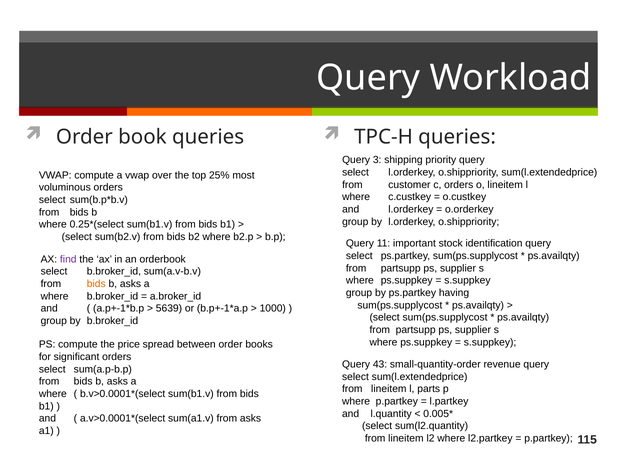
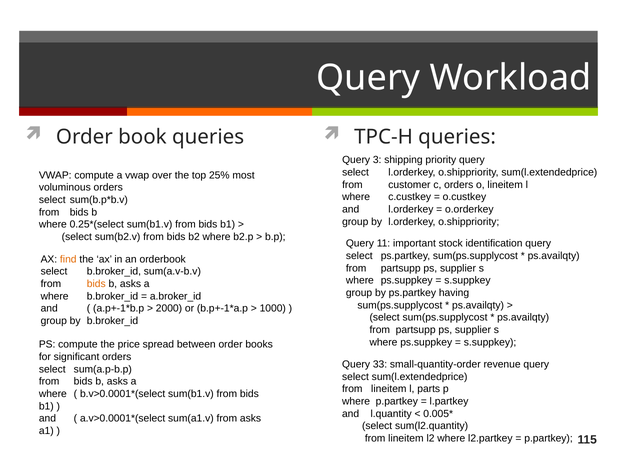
find colour: purple -> orange (68, 259)
5639: 5639 -> 2000 (169, 308)
43: 43 -> 33 (380, 364)
